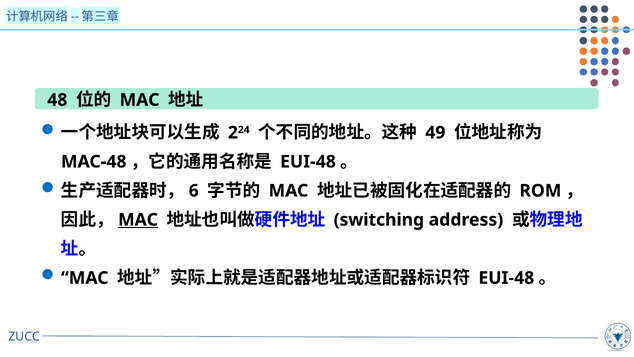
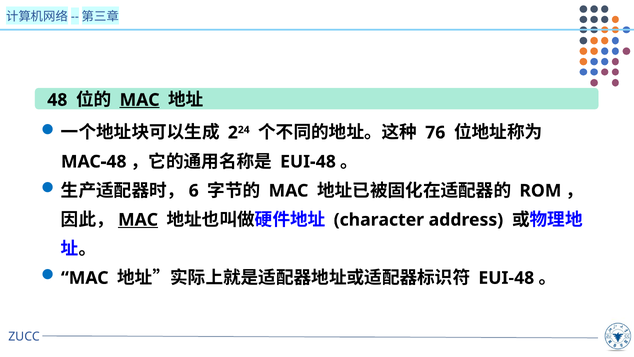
MAC underline: none -> present (140, 100)
49: 49 -> 76 (435, 132)
switching: switching -> character (379, 220)
